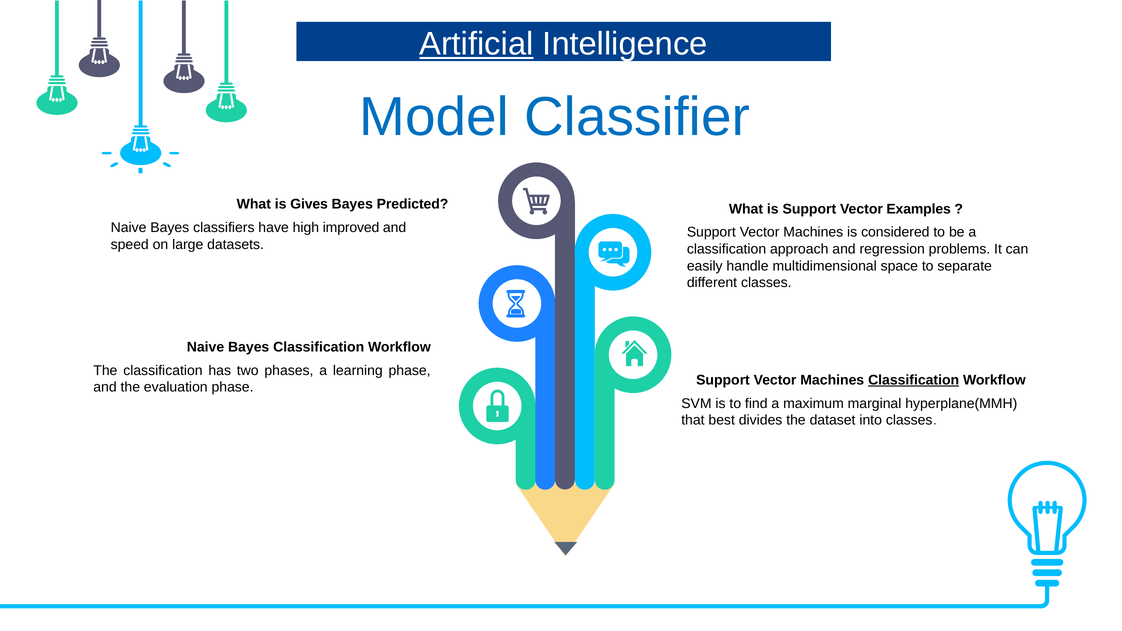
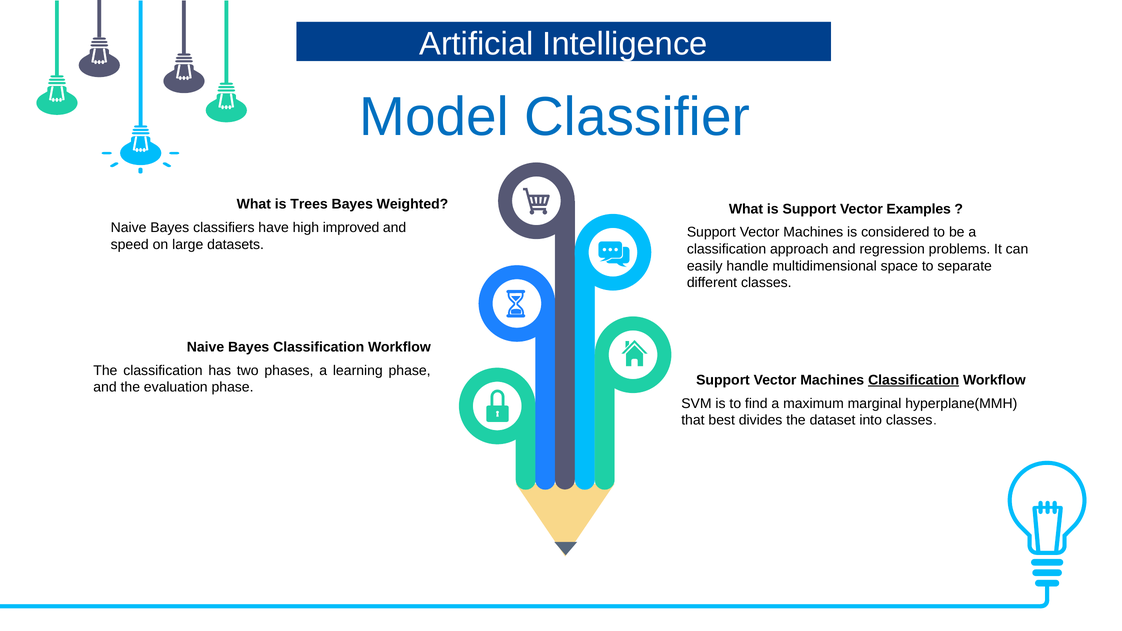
Artificial underline: present -> none (476, 44)
Gives: Gives -> Trees (309, 204)
Predicted: Predicted -> Weighted (412, 204)
